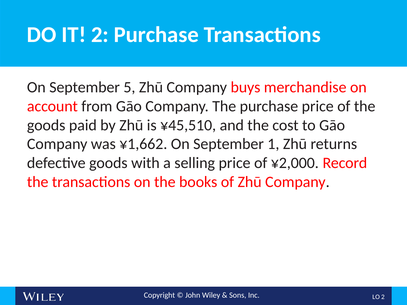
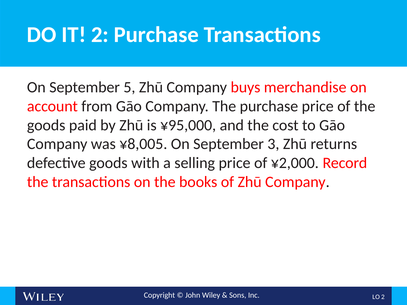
¥45,510: ¥45,510 -> ¥95,000 (188, 125)
¥1,662: ¥1,662 -> ¥8,005 (143, 144)
1: 1 -> 3 (273, 144)
